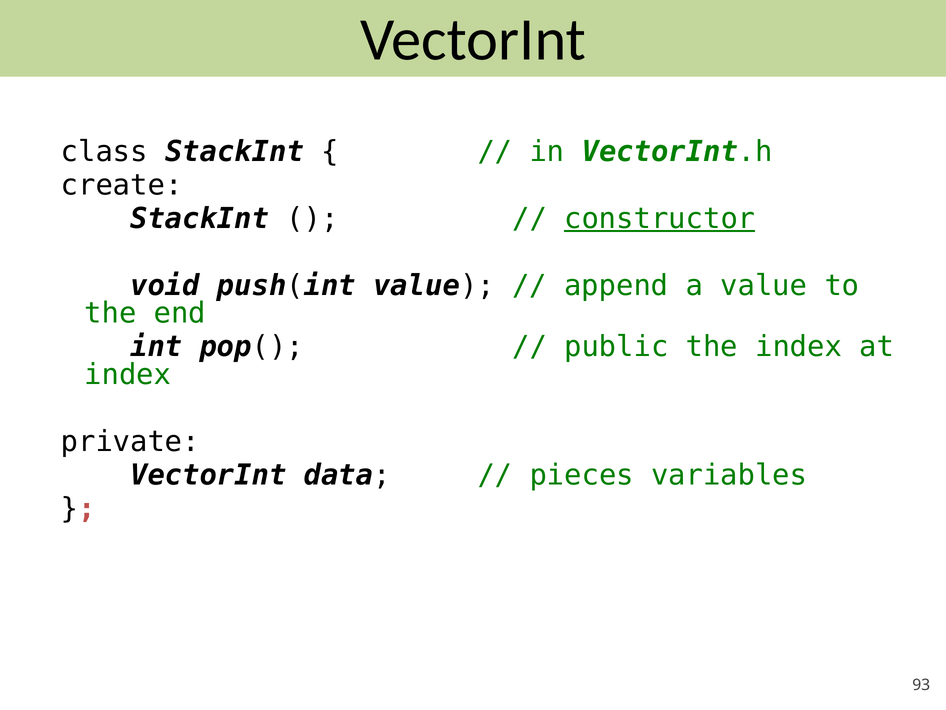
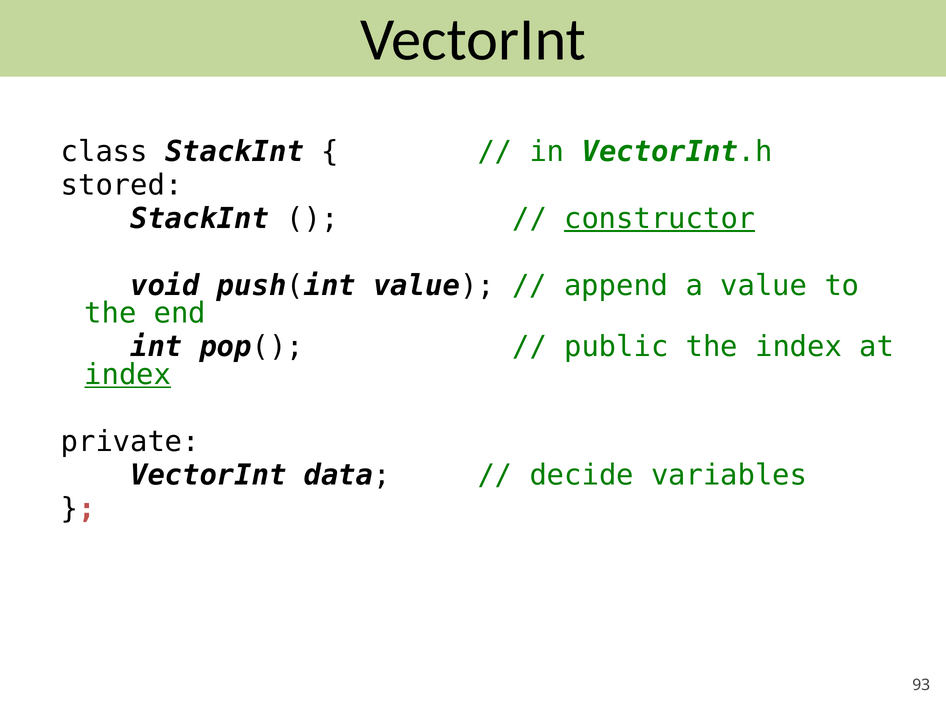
create: create -> stored (122, 185)
index underline: none -> present (128, 374)
pieces: pieces -> decide (582, 475)
